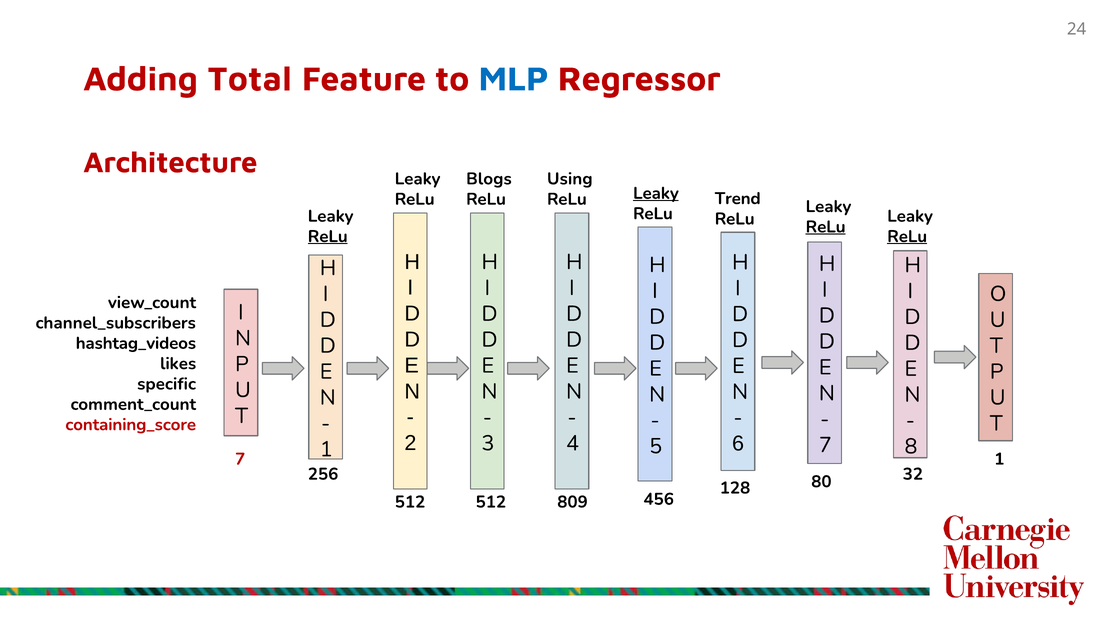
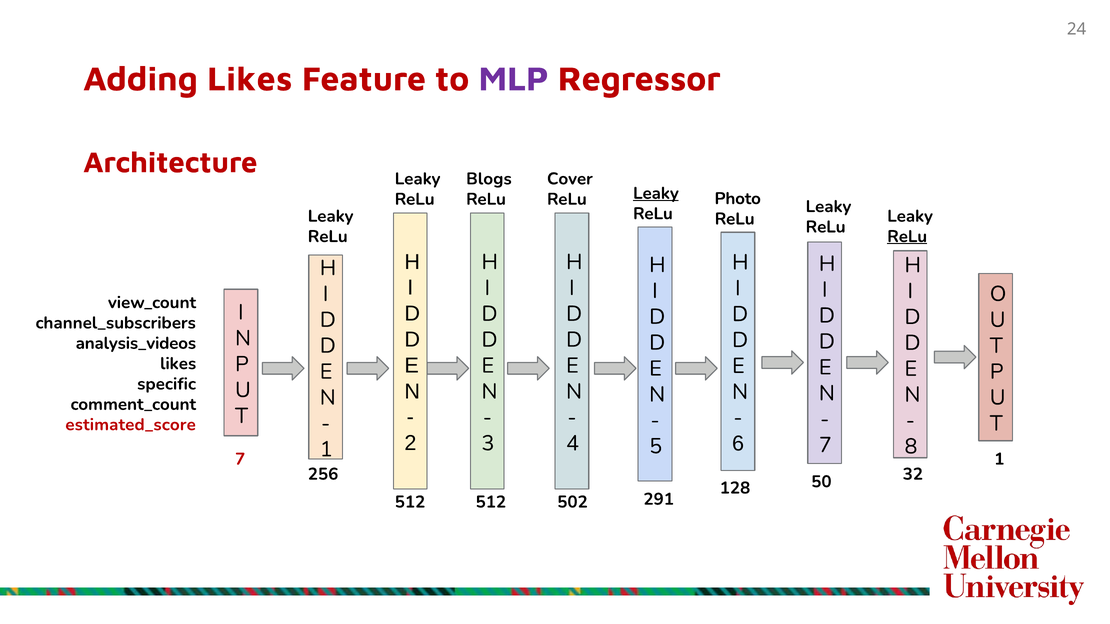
Adding Total: Total -> Likes (250, 79)
MLP colour: blue -> purple (513, 79)
Using: Using -> Cover (570, 179)
Trend: Trend -> Photo (738, 199)
ReLu underline: present -> none (826, 227)
ReLu underline: present -> none (328, 237)
hashtag_videos: hashtag_videos -> analysis_videos (136, 343)
containing_score: containing_score -> estimated_score (131, 425)
80: 80 -> 50 (821, 482)
809: 809 -> 502 (572, 502)
456: 456 -> 291 (659, 499)
